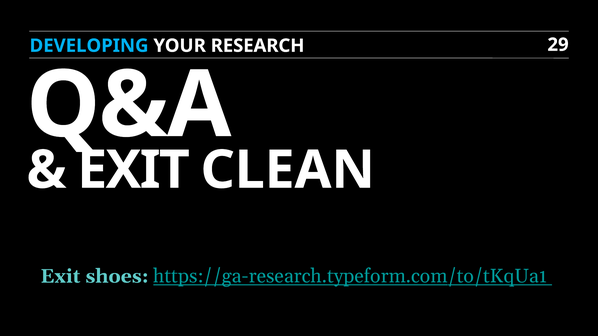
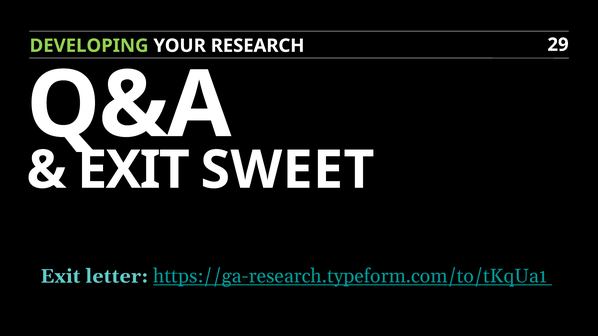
DEVELOPING colour: light blue -> light green (89, 46)
CLEAN: CLEAN -> SWEET (287, 170)
shoes: shoes -> letter (117, 276)
